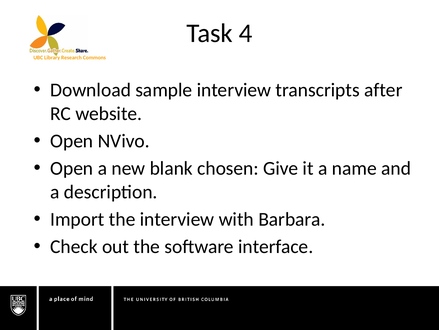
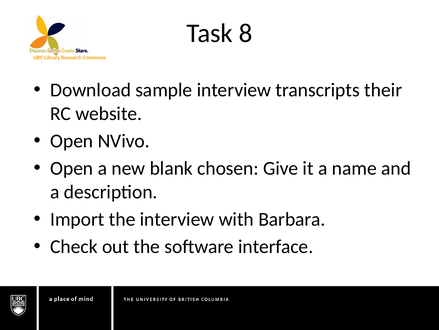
4: 4 -> 8 (246, 33)
after: after -> their (383, 90)
